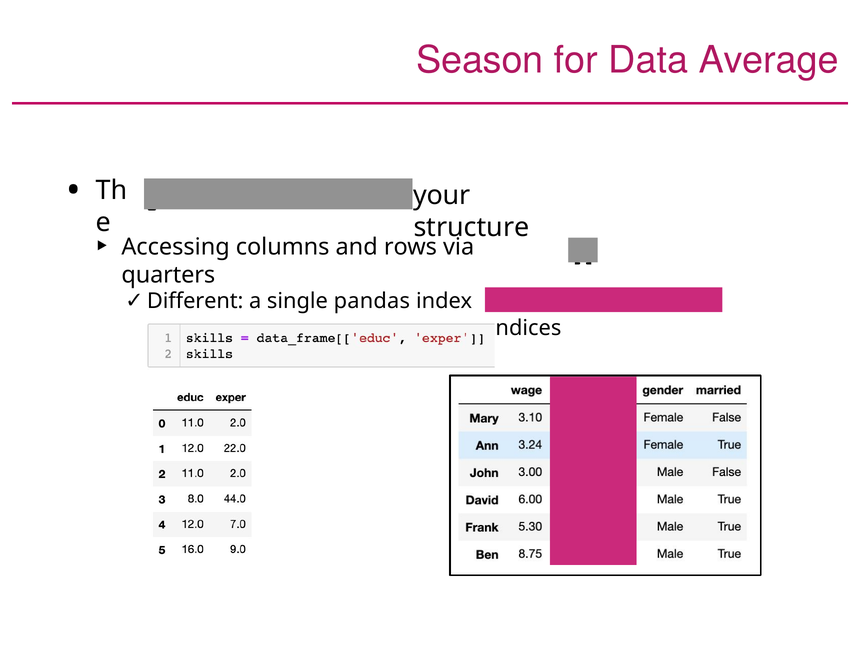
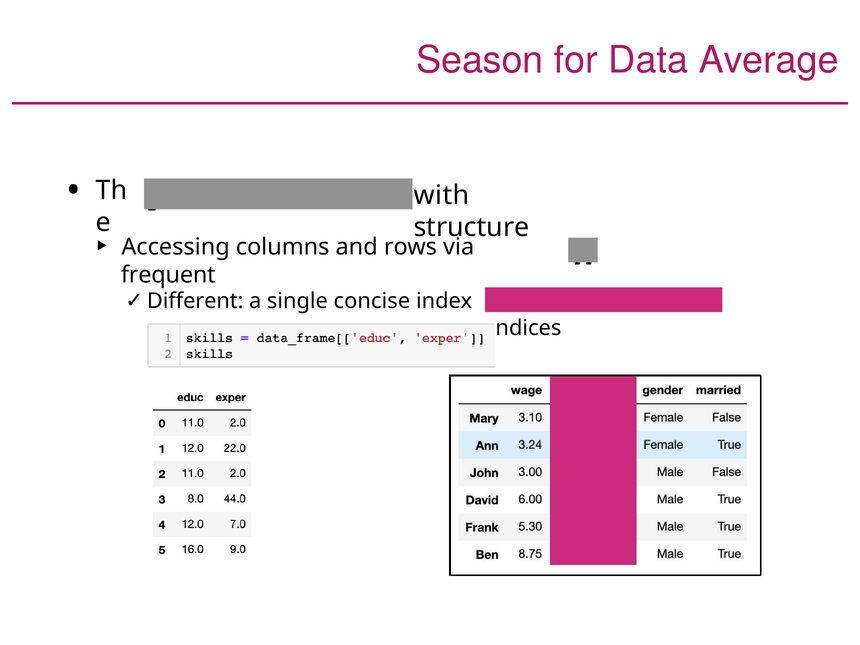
your: your -> with (442, 195)
quarters: quarters -> frequent (168, 275)
pandas: pandas -> concise (372, 301)
